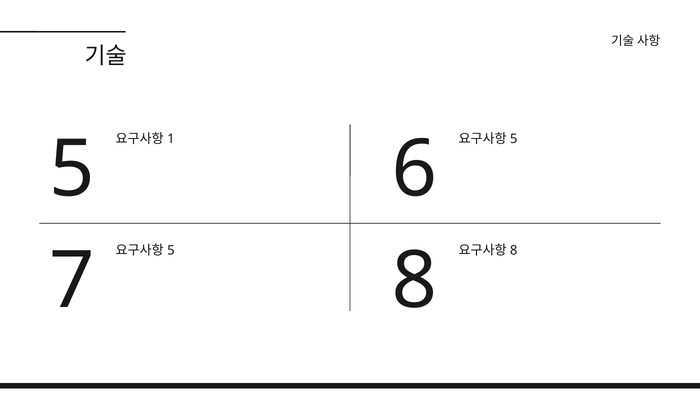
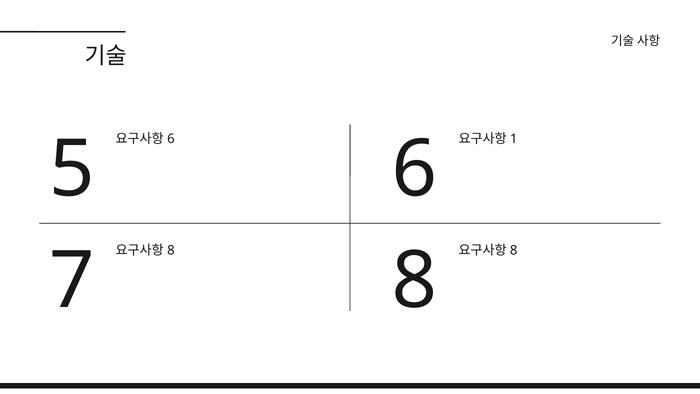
1: 1 -> 6 (171, 139)
5: 5 -> 1 (514, 139)
5: 5 -> 8 (171, 250)
